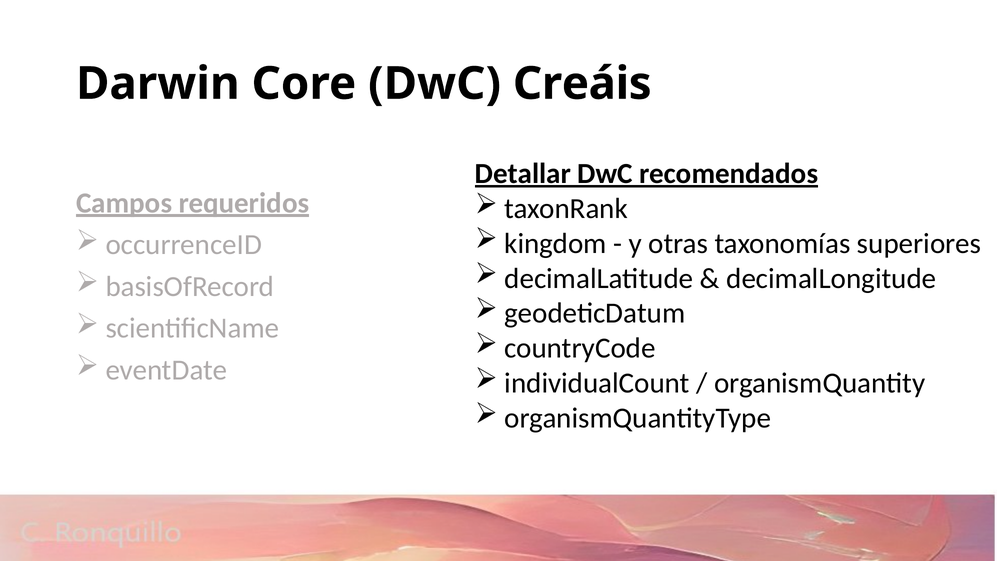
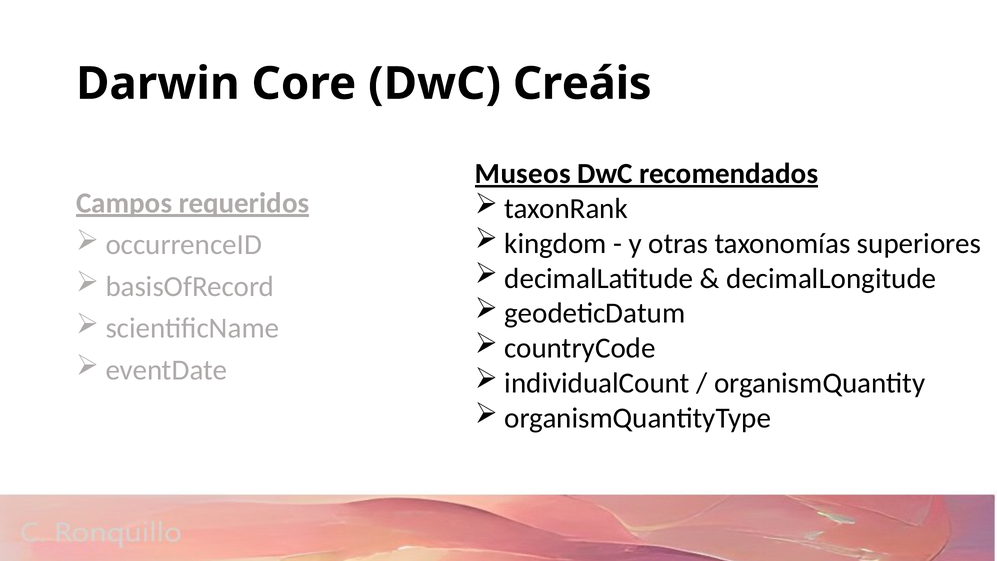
Detallar: Detallar -> Museos (523, 174)
